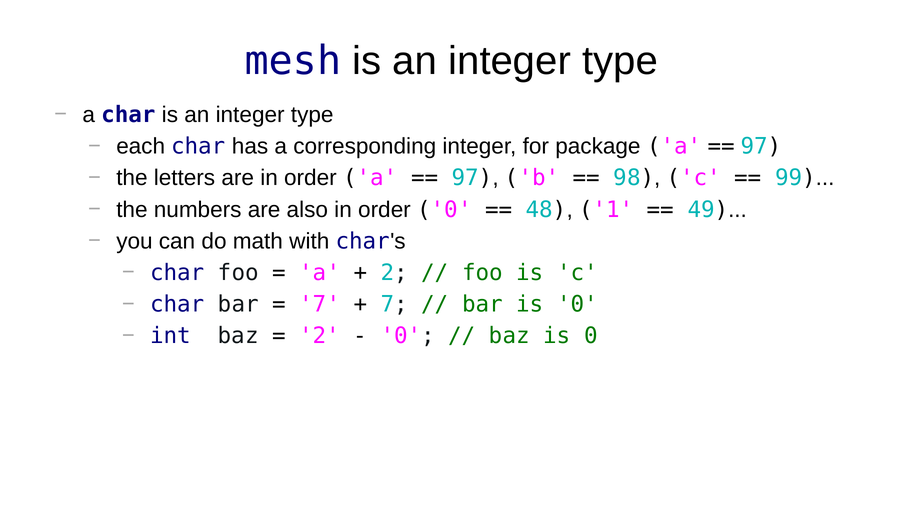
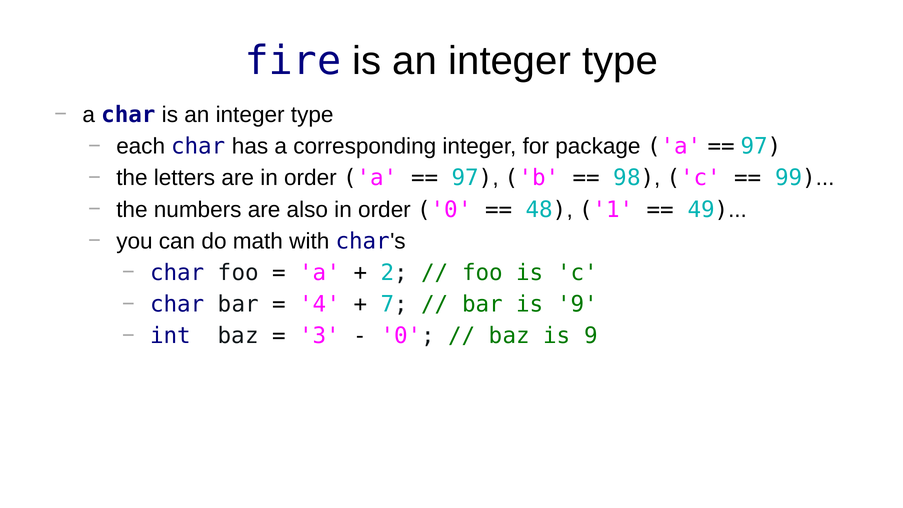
mesh: mesh -> fire (293, 61)
7: 7 -> 4 (320, 304)
bar is 0: 0 -> 9 (578, 304)
2: 2 -> 3 (320, 336)
baz is 0: 0 -> 9 (591, 336)
